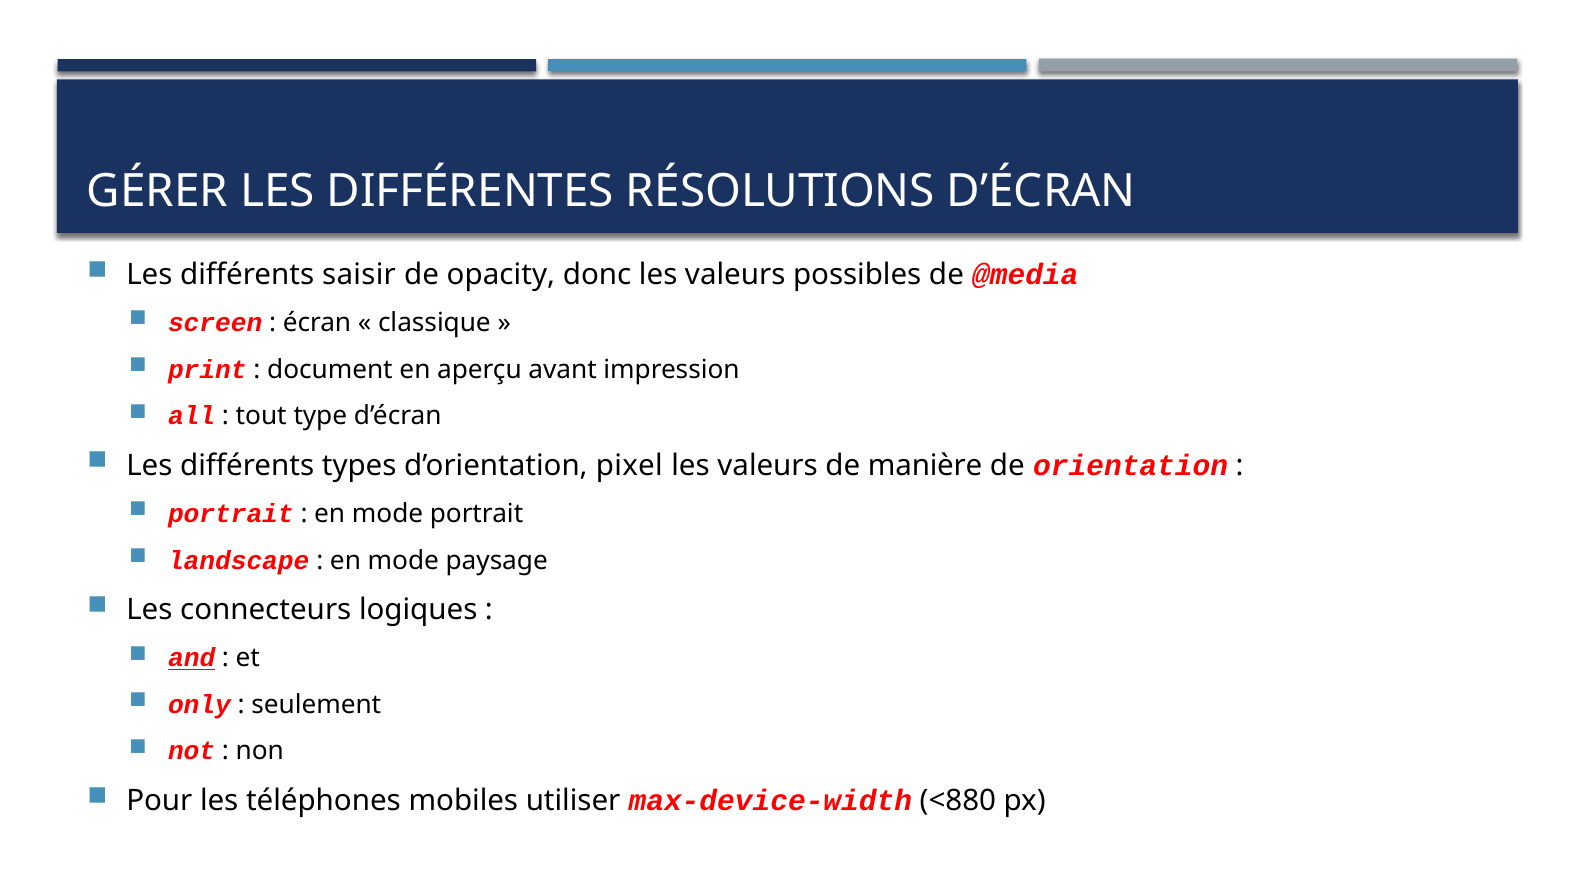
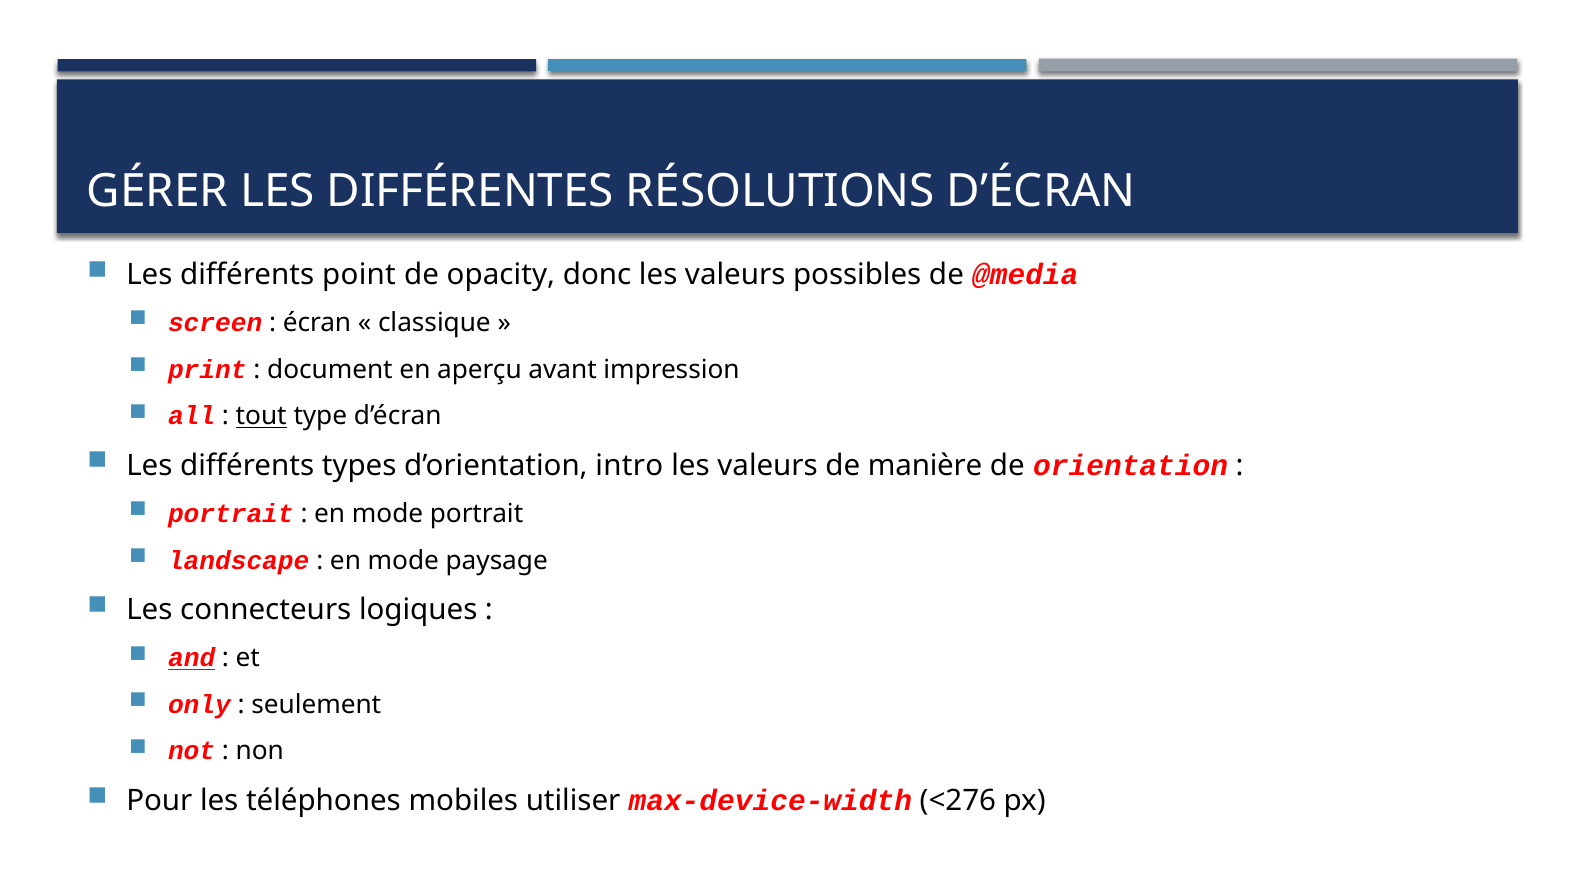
saisir: saisir -> point (359, 275)
tout underline: none -> present (261, 416)
pixel: pixel -> intro (629, 465)
<880: <880 -> <276 (958, 801)
